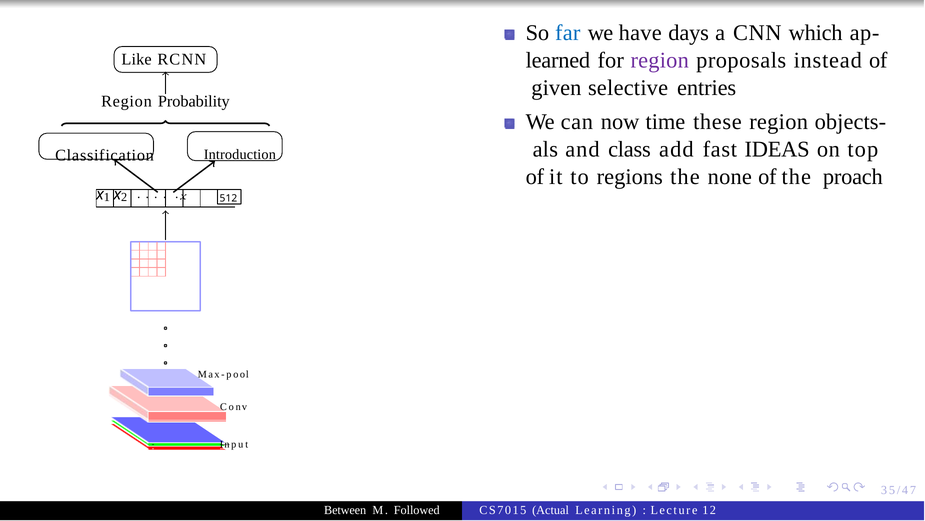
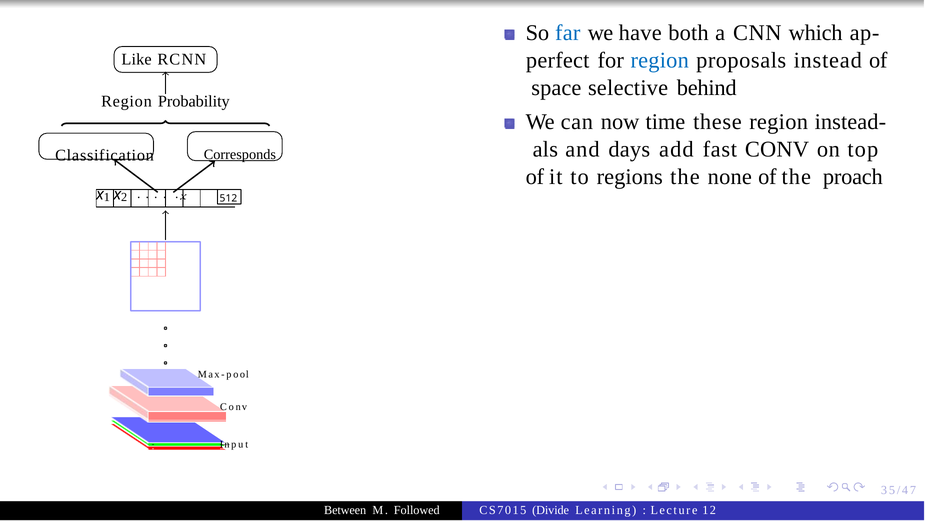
days: days -> both (688, 33)
learned: learned -> perfect (558, 60)
region colour: purple -> blue (660, 60)
given: given -> space (556, 88)
entries: entries -> behind (707, 88)
objects-: objects- -> instead- (850, 122)
class: class -> days (629, 149)
fast IDEAS: IDEAS -> CONV (777, 149)
Introduction: Introduction -> Corresponds (240, 155)
Actual: Actual -> Divide (551, 510)
